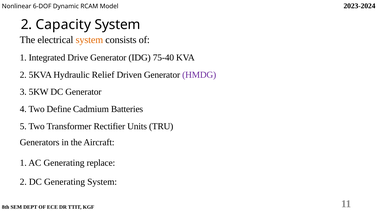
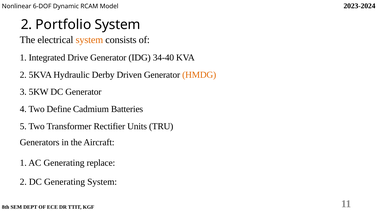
Capacity: Capacity -> Portfolio (63, 25)
75-40: 75-40 -> 34-40 (163, 58)
Relief: Relief -> Derby (103, 75)
HMDG colour: purple -> orange (199, 75)
